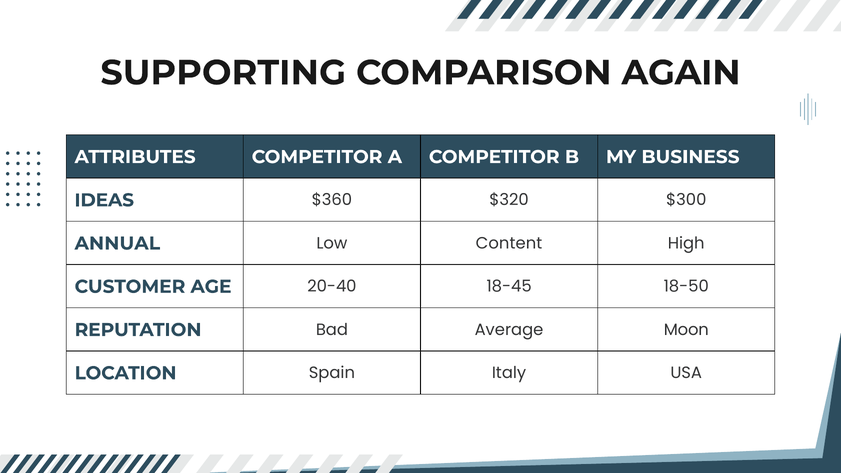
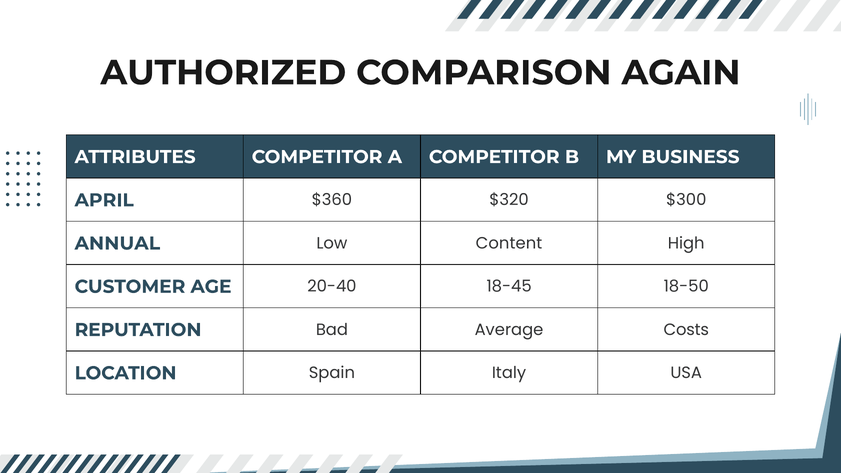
SUPPORTING: SUPPORTING -> AUTHORIZED (223, 73)
IDEAS: IDEAS -> APRIL (104, 200)
Moon: Moon -> Costs (686, 330)
